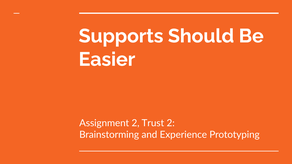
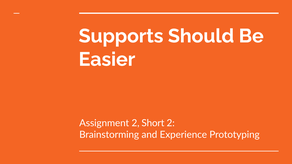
Trust: Trust -> Short (153, 123)
